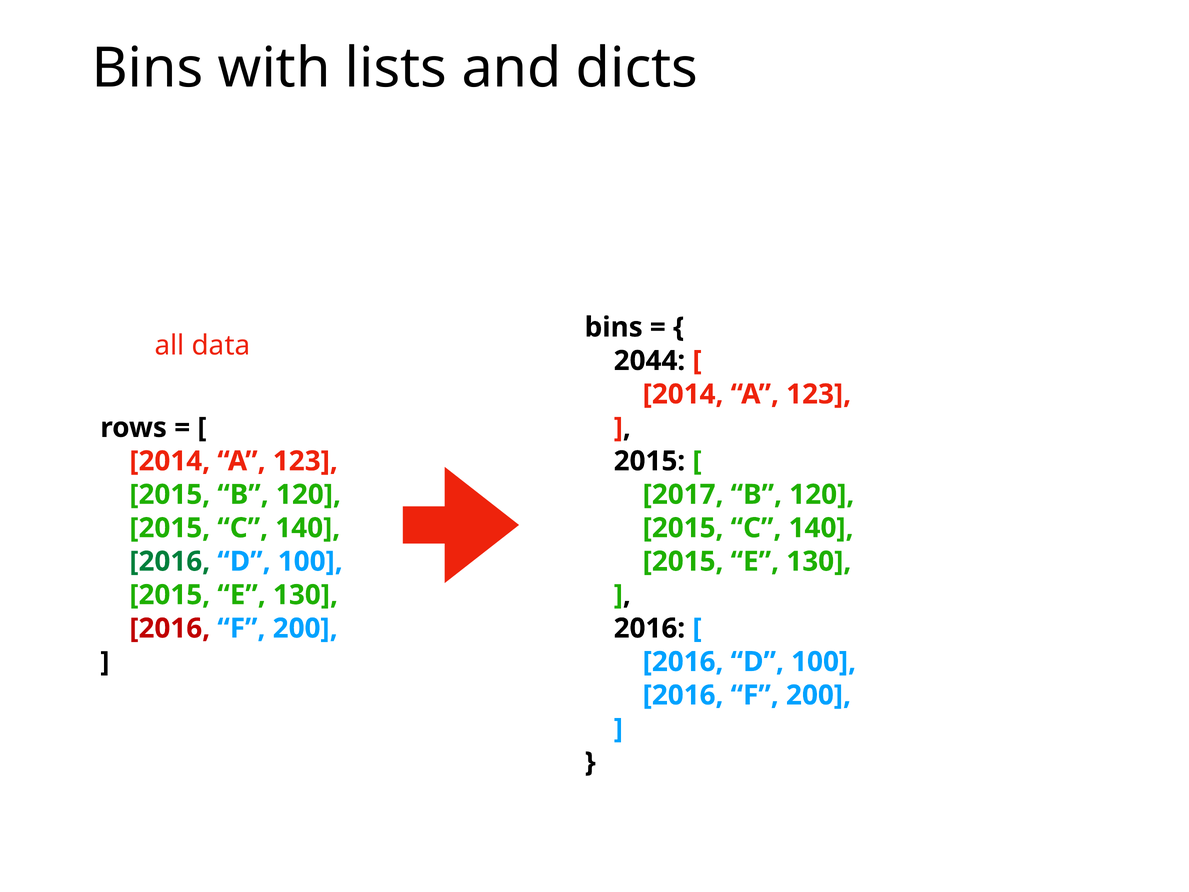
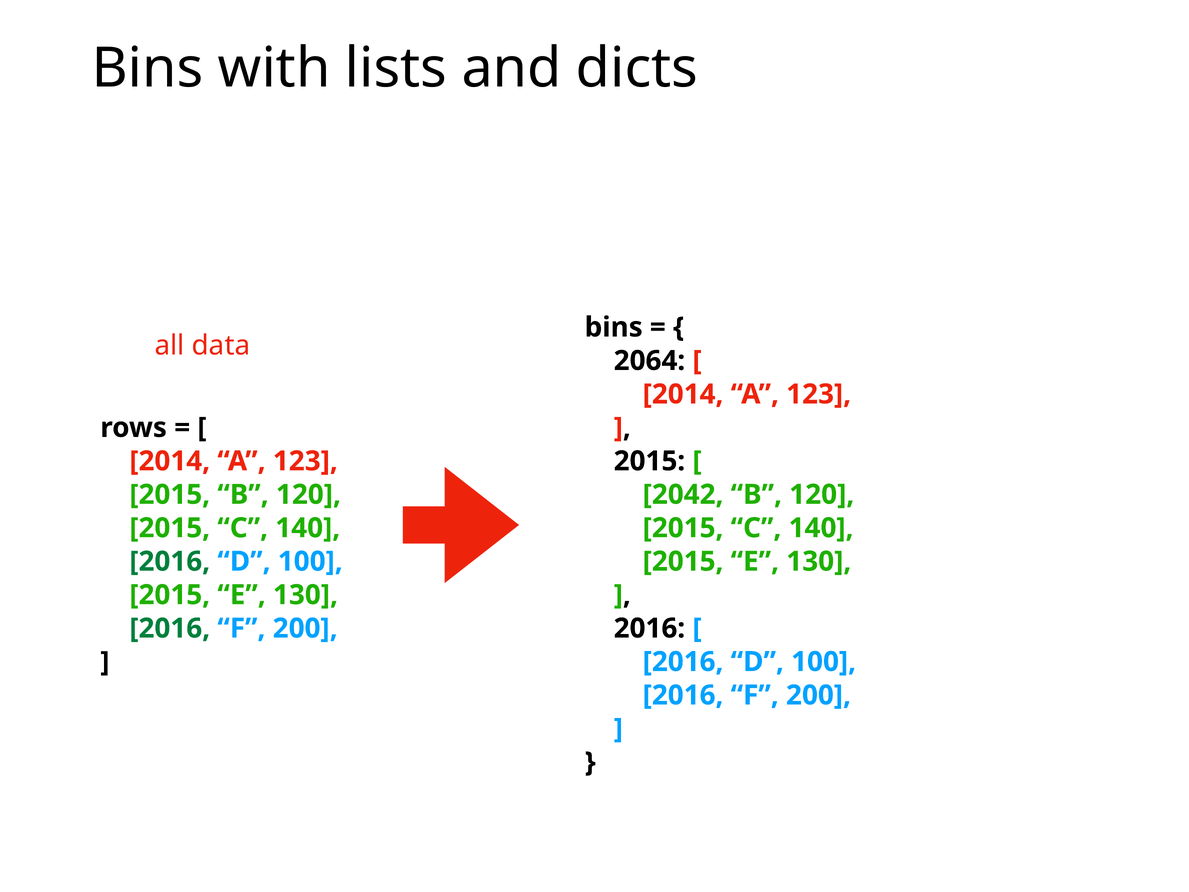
2044: 2044 -> 2064 (649, 361)
2017: 2017 -> 2042 (683, 494)
2016 colour: red -> green (170, 628)
